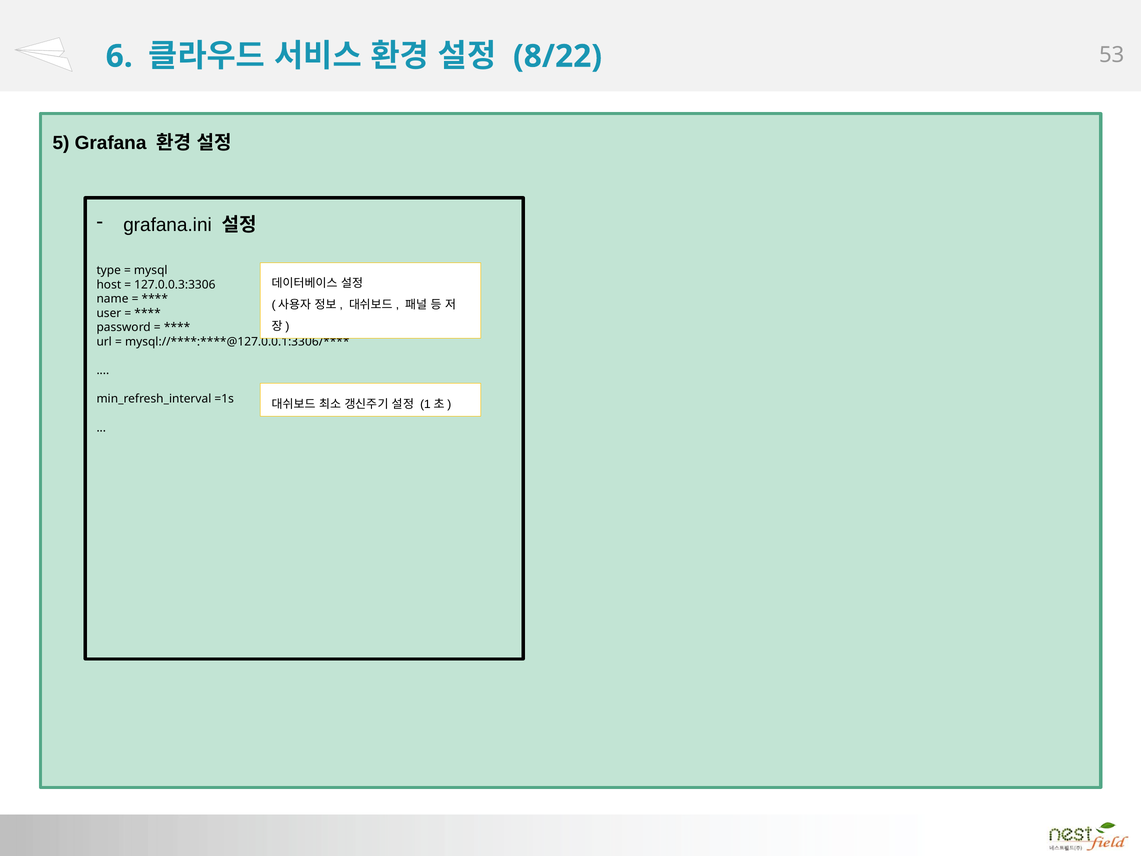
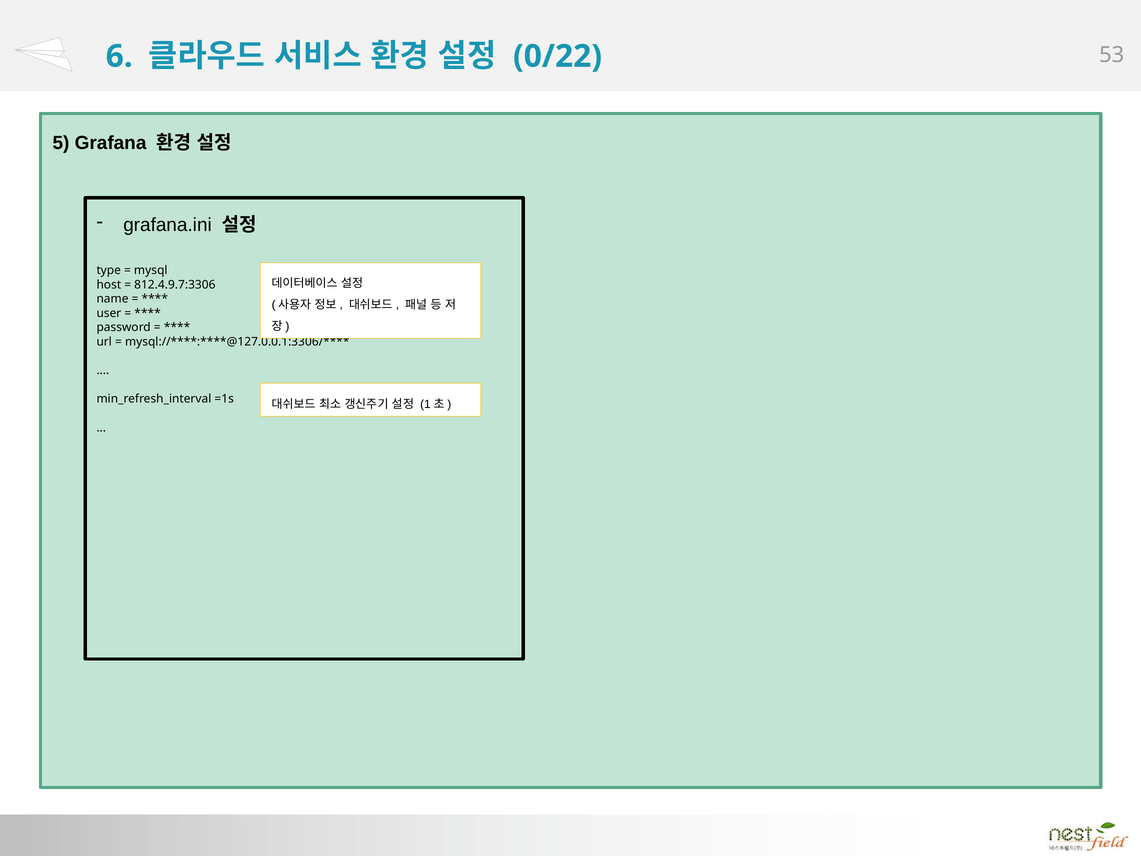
8/22: 8/22 -> 0/22 (558, 56)
127.0.0.3:3306: 127.0.0.3:3306 -> 812.4.9.7:3306 (175, 285)
